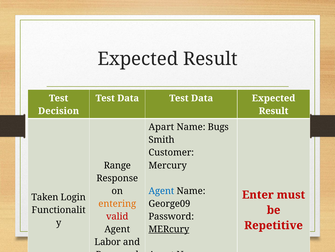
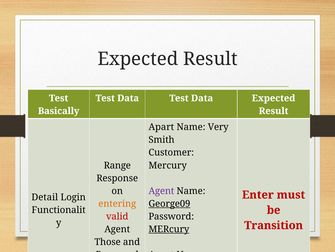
Decision: Decision -> Basically (59, 111)
Bugs: Bugs -> Very (218, 127)
Agent colour: blue -> purple (161, 190)
Taken: Taken -> Detail (45, 197)
George09 underline: none -> present (169, 203)
Repetitive: Repetitive -> Transition (274, 225)
Labor: Labor -> Those (108, 241)
